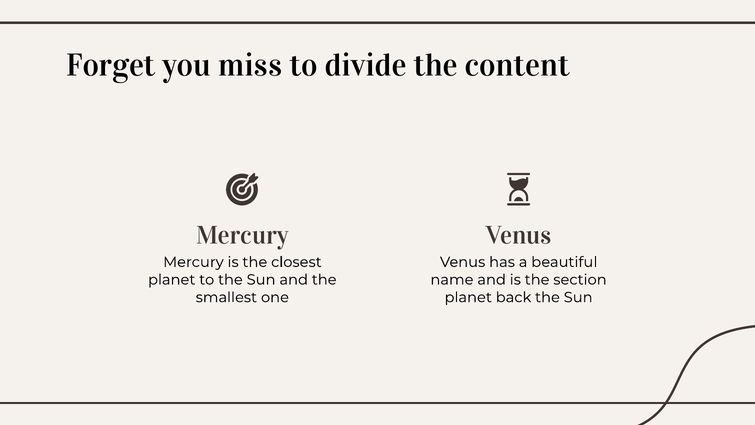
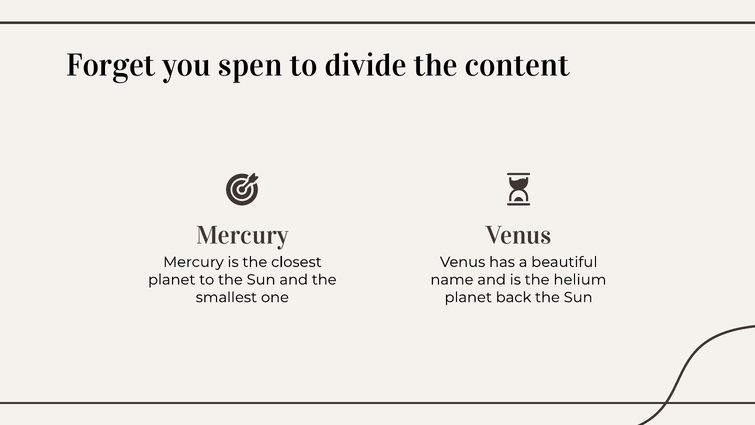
miss: miss -> spen (250, 65)
section: section -> helium (580, 280)
